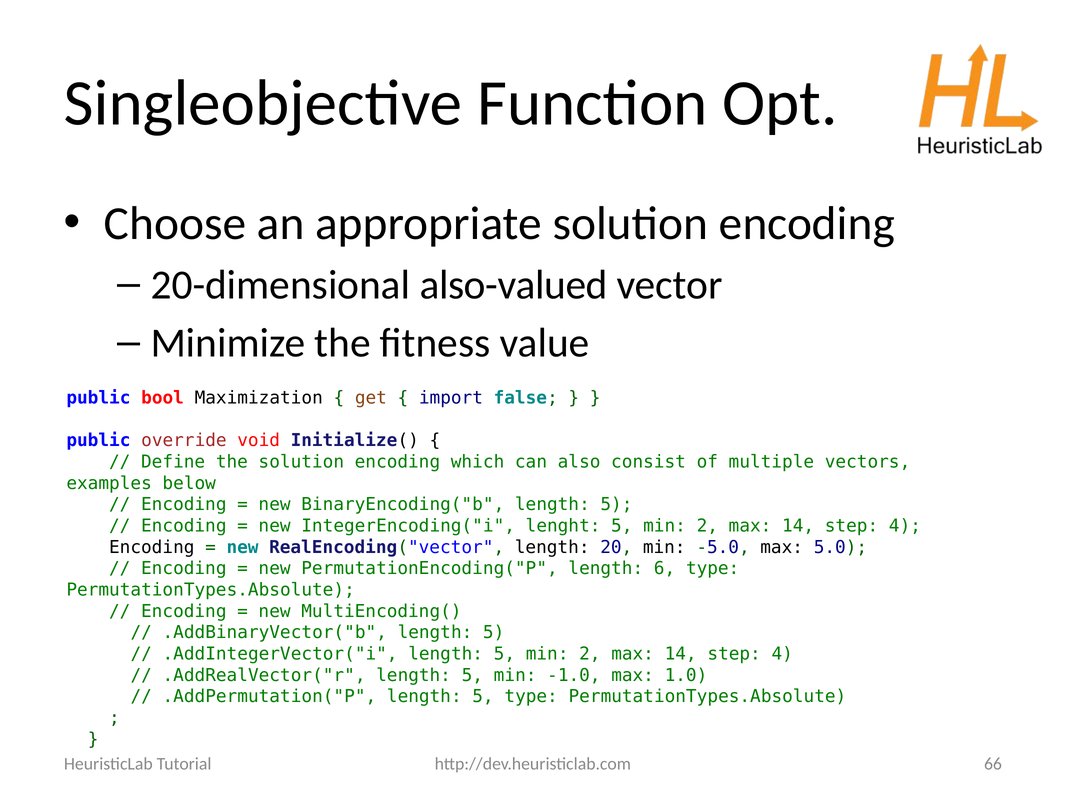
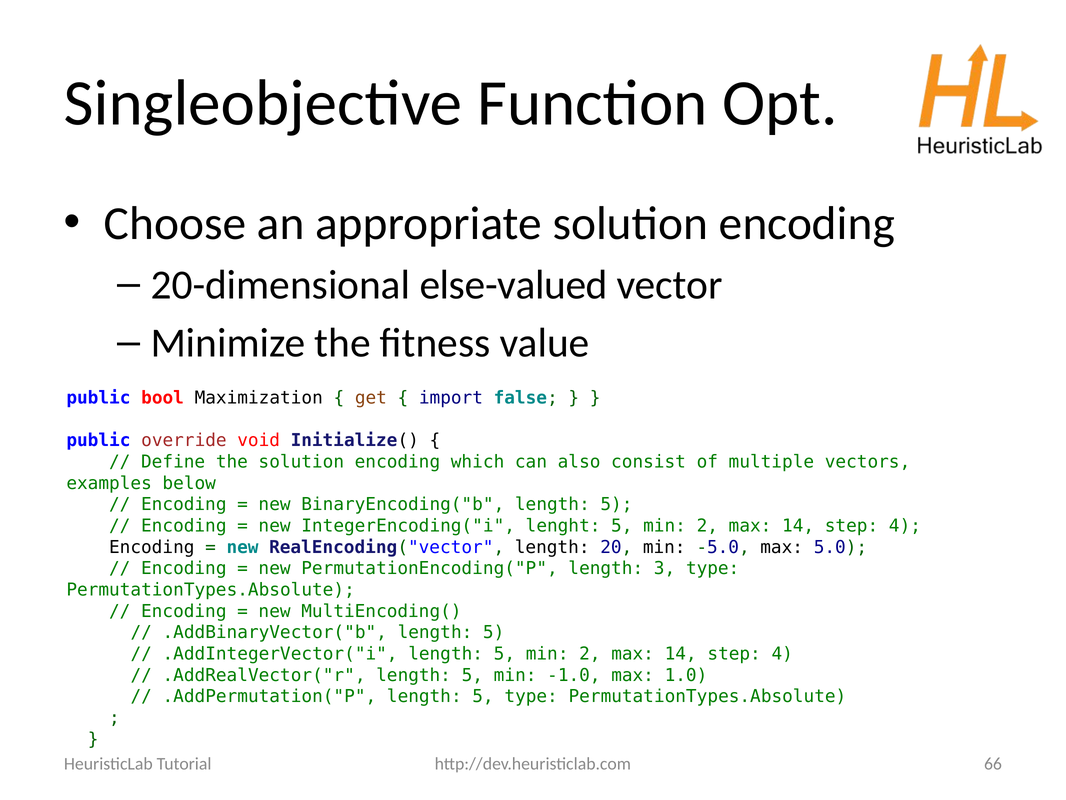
also-valued: also-valued -> else-valued (514, 285)
6: 6 -> 3 (665, 568)
